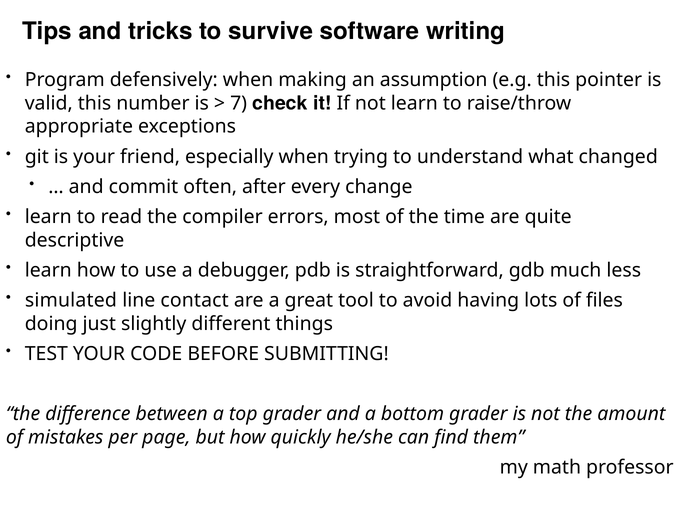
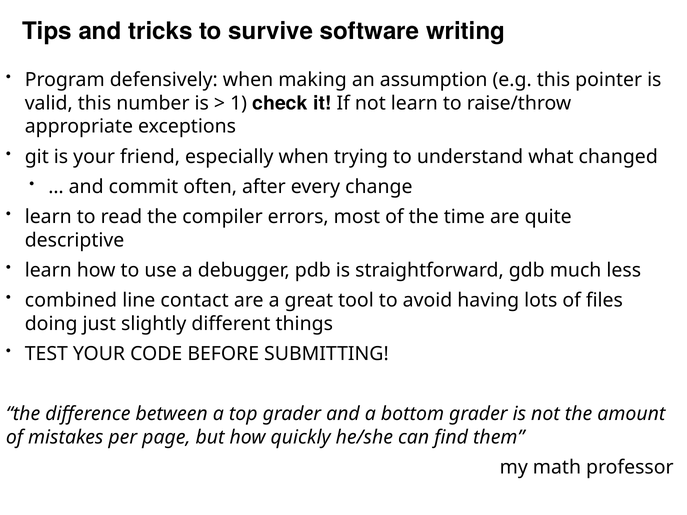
7: 7 -> 1 (239, 103)
simulated: simulated -> combined (71, 300)
